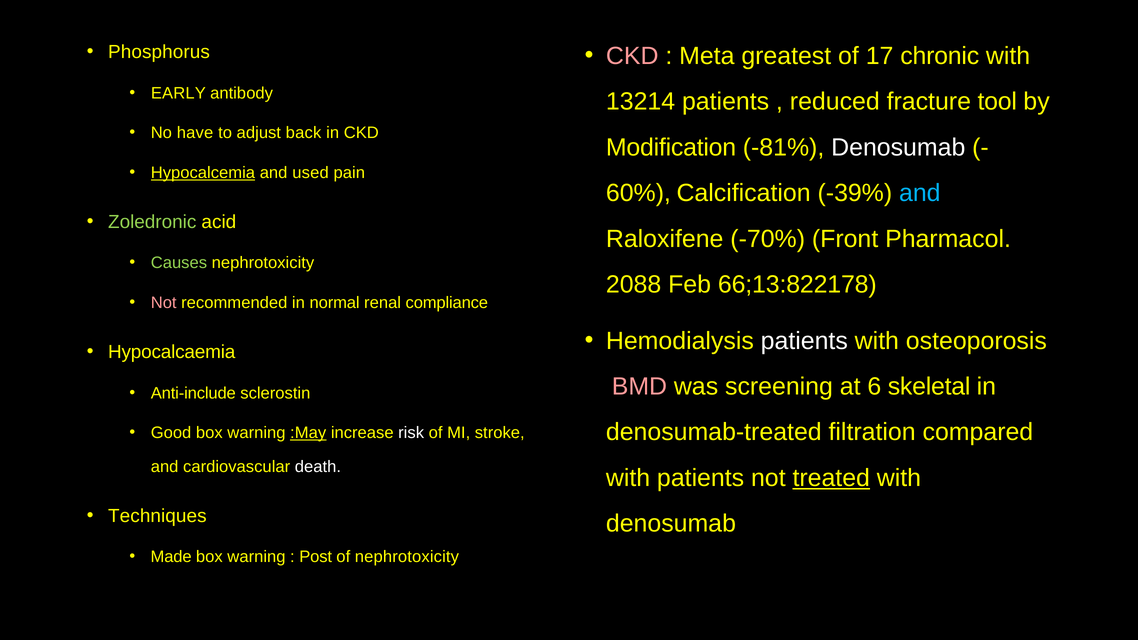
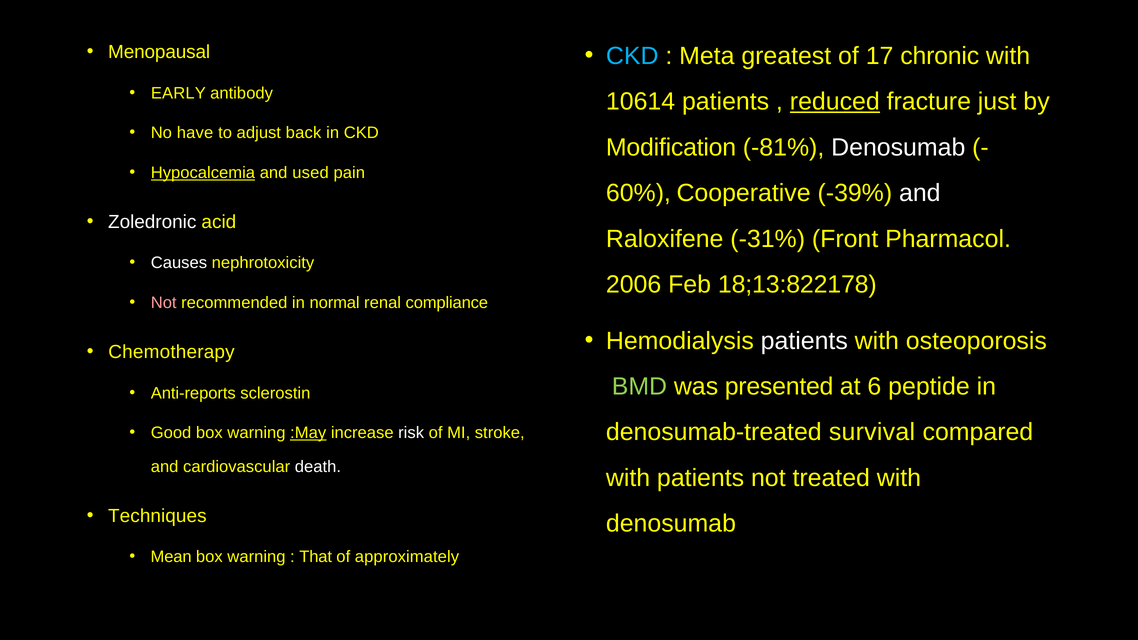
Phosphorus: Phosphorus -> Menopausal (159, 52)
CKD colour: pink -> light blue (632, 56)
13214: 13214 -> 10614 (641, 102)
reduced underline: none -> present (835, 102)
tool: tool -> just (997, 102)
Calcification: Calcification -> Cooperative (744, 193)
and colour: light blue -> white (920, 193)
Zoledronic colour: light green -> white (152, 222)
-70%: -70% -> -31% (768, 239)
Causes colour: light green -> white (179, 263)
2088: 2088 -> 2006 (634, 285)
66;13:822178: 66;13:822178 -> 18;13:822178 (797, 285)
Hypocalcaemia: Hypocalcaemia -> Chemotherapy (172, 352)
BMD colour: pink -> light green (639, 387)
screening: screening -> presented (779, 387)
skeletal: skeletal -> peptide (929, 387)
Anti-include: Anti-include -> Anti-reports (193, 393)
filtration: filtration -> survival (872, 432)
treated underline: present -> none (831, 478)
Made: Made -> Mean (171, 557)
Post: Post -> That (316, 557)
of nephrotoxicity: nephrotoxicity -> approximately (407, 557)
